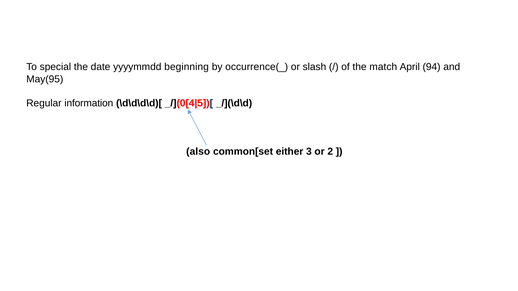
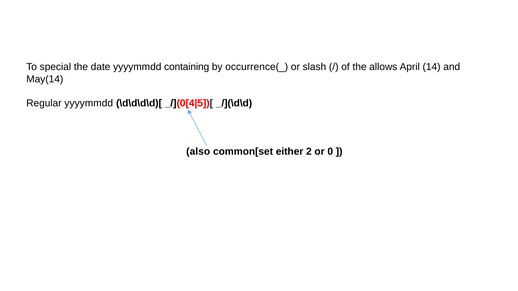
beginning: beginning -> containing (187, 67)
match: match -> allows (383, 67)
94: 94 -> 14 (432, 67)
May(95: May(95 -> May(14 (45, 79)
Regular information: information -> yyyymmdd (89, 103)
3: 3 -> 2 (309, 152)
2: 2 -> 0 (330, 152)
